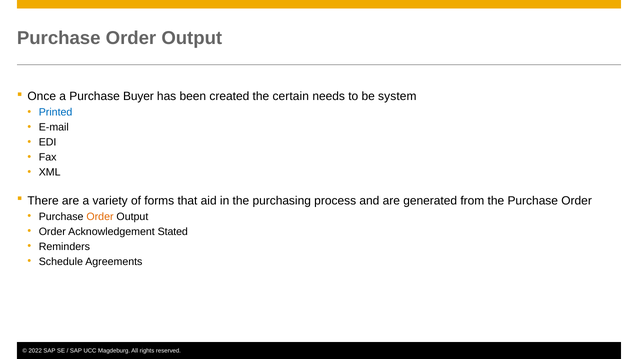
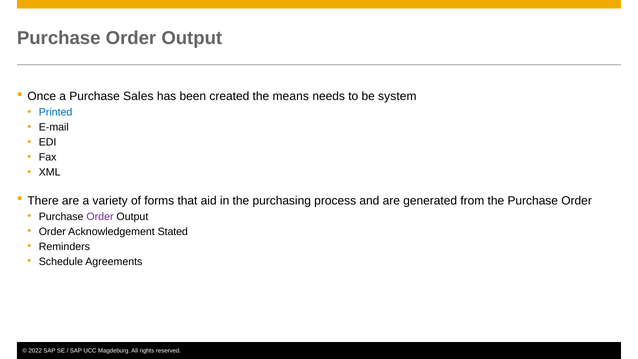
Buyer: Buyer -> Sales (138, 96)
certain: certain -> means (291, 96)
Order colour: orange -> purple (100, 216)
